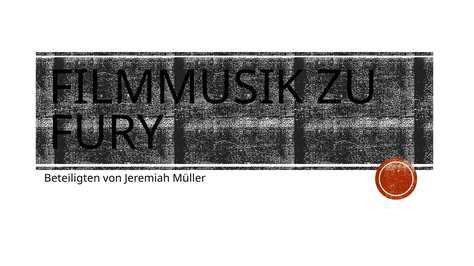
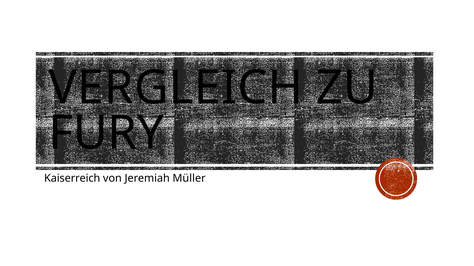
FILMMUSIK: FILMMUSIK -> VERGLEICH (176, 88)
Beteiligten: Beteiligten -> Kaiserreich (72, 179)
